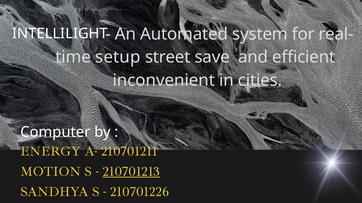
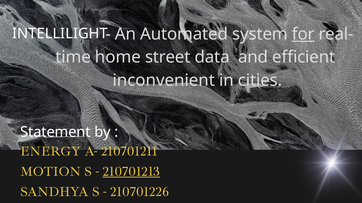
for underline: none -> present (303, 34)
setup: setup -> home (118, 57)
save: save -> data (212, 57)
Computer: Computer -> Statement (55, 132)
